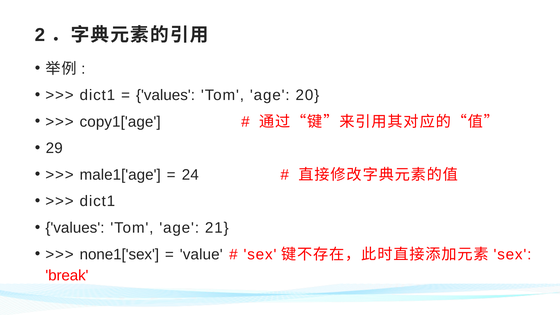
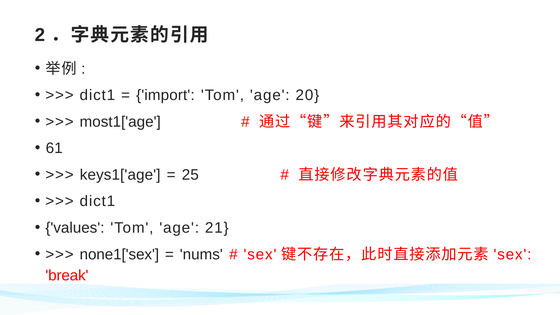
values: values -> import (165, 95)
copy1['age: copy1['age -> most1['age (120, 122)
29: 29 -> 61 (54, 148)
male1['age: male1['age -> keys1['age (120, 175)
24: 24 -> 25 (190, 175)
value: value -> nums (201, 254)
